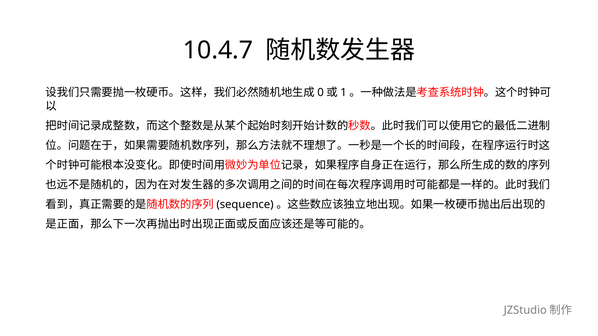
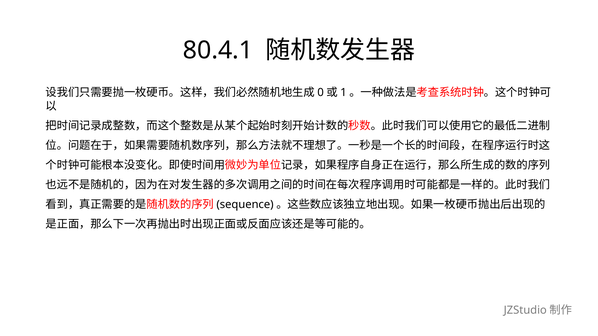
10.4.7: 10.4.7 -> 80.4.1 (218, 50)
